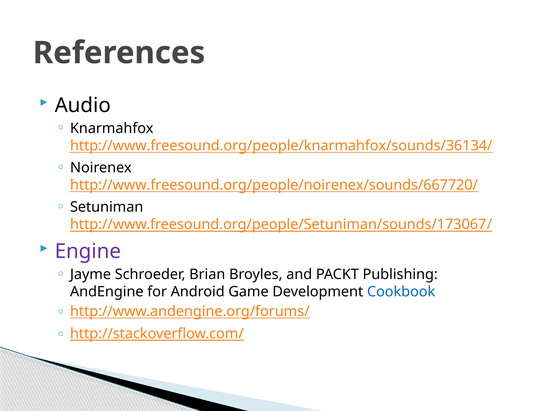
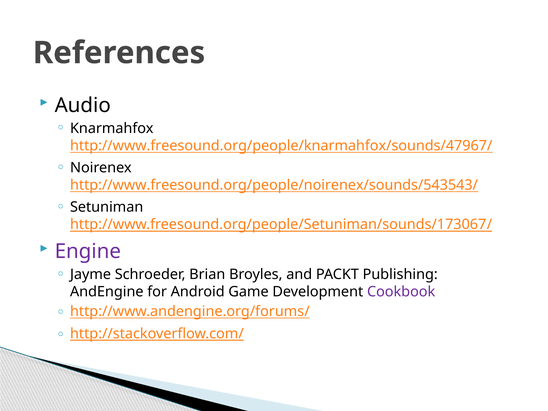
http://www.freesound.org/people/knarmahfox/sounds/36134/: http://www.freesound.org/people/knarmahfox/sounds/36134/ -> http://www.freesound.org/people/knarmahfox/sounds/47967/ (281, 146)
http://www.freesound.org/people/noirenex/sounds/667720/: http://www.freesound.org/people/noirenex/sounds/667720/ -> http://www.freesound.org/people/noirenex/sounds/543543/ (274, 185)
Cookbook colour: blue -> purple (401, 292)
